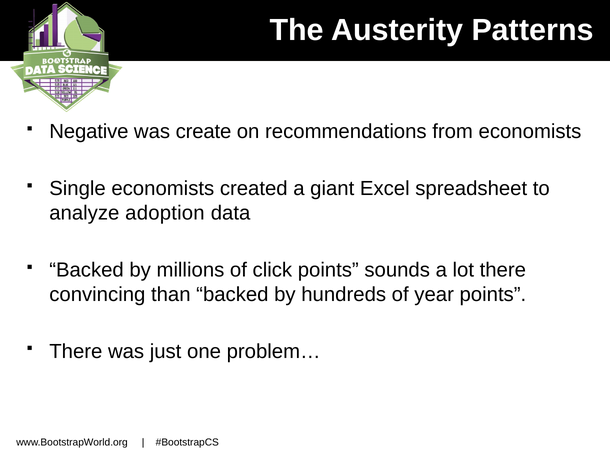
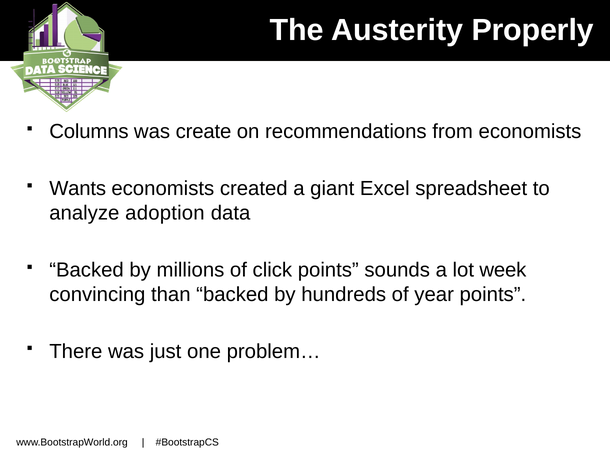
Patterns: Patterns -> Properly (533, 30)
Negative: Negative -> Columns (89, 132)
Single: Single -> Wants (78, 189)
lot there: there -> week (503, 270)
